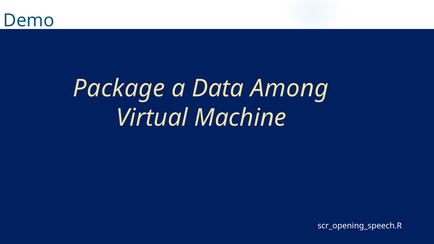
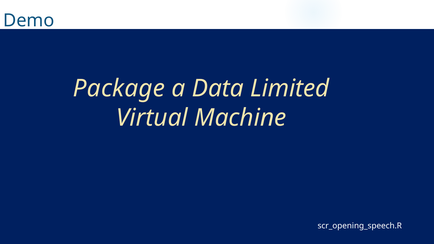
Among: Among -> Limited (290, 89)
